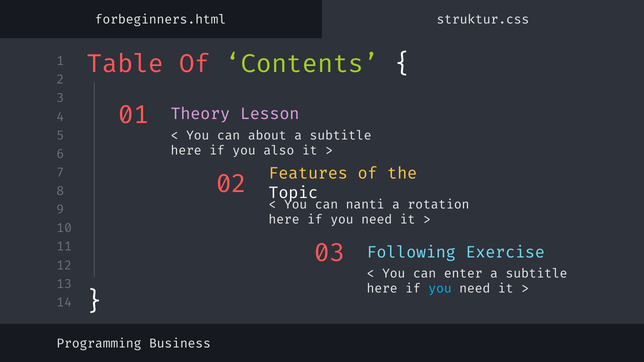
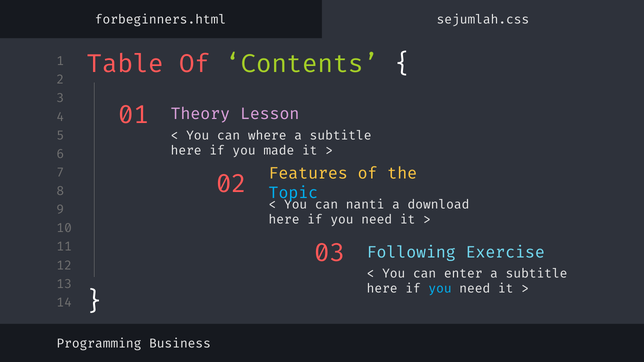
struktur.css: struktur.css -> sejumlah.css (483, 20)
about: about -> where (267, 136)
also: also -> made (279, 151)
Topic colour: white -> light blue (293, 193)
rotation: rotation -> download (438, 205)
